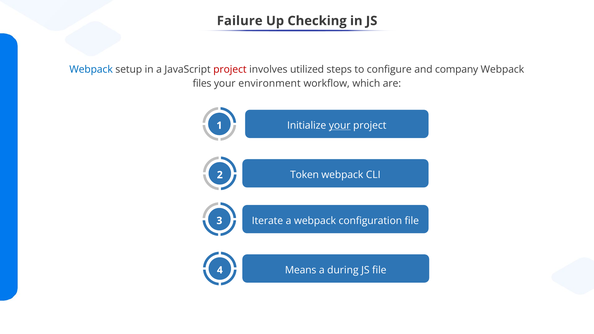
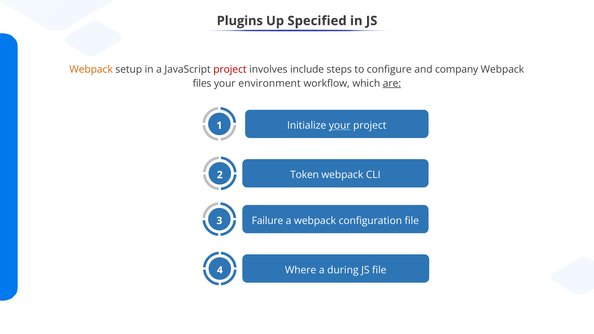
Failure: Failure -> Plugins (240, 21)
Checking: Checking -> Specified (317, 21)
Webpack colour: blue -> orange (91, 69)
utilized: utilized -> include (307, 69)
are underline: none -> present (392, 83)
Iterate: Iterate -> Failure (267, 221)
Means: Means -> Where (301, 270)
